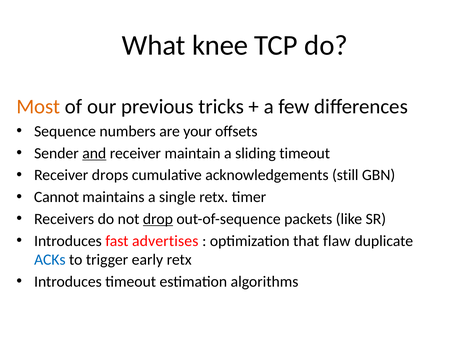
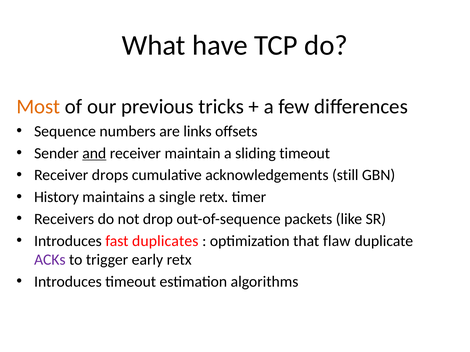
knee: knee -> have (220, 45)
your: your -> links (198, 132)
Cannot: Cannot -> History (56, 197)
drop underline: present -> none (158, 219)
advertises: advertises -> duplicates (165, 241)
ACKs colour: blue -> purple (50, 260)
